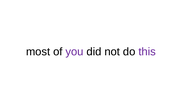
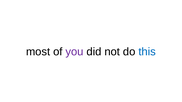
this colour: purple -> blue (147, 52)
